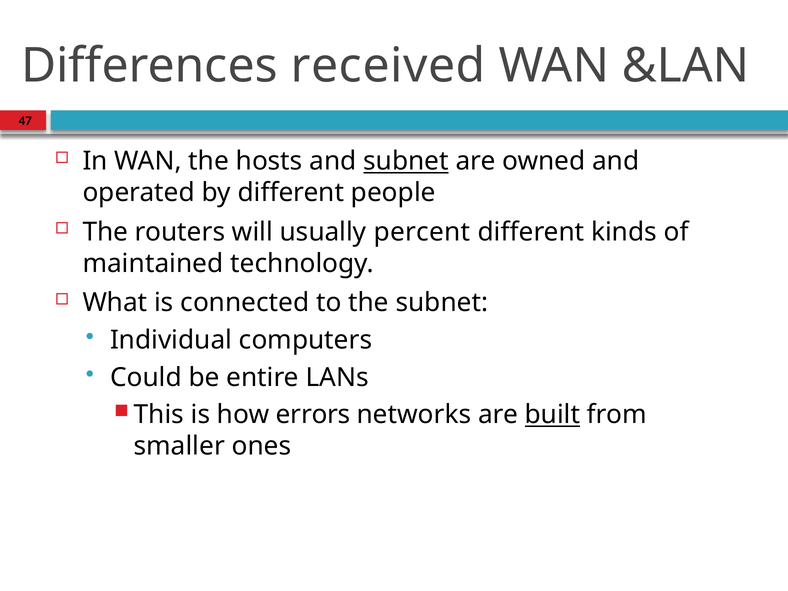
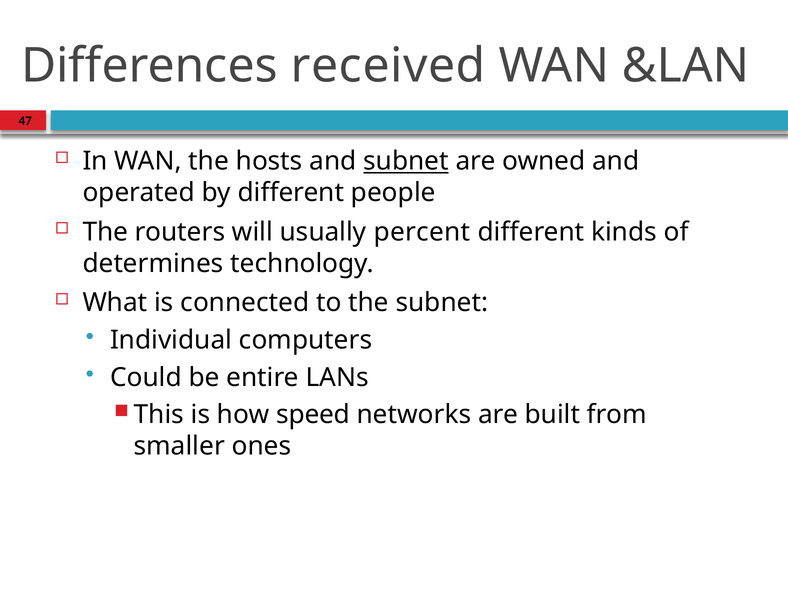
maintained: maintained -> determines (153, 264)
errors: errors -> speed (313, 415)
built underline: present -> none (552, 415)
